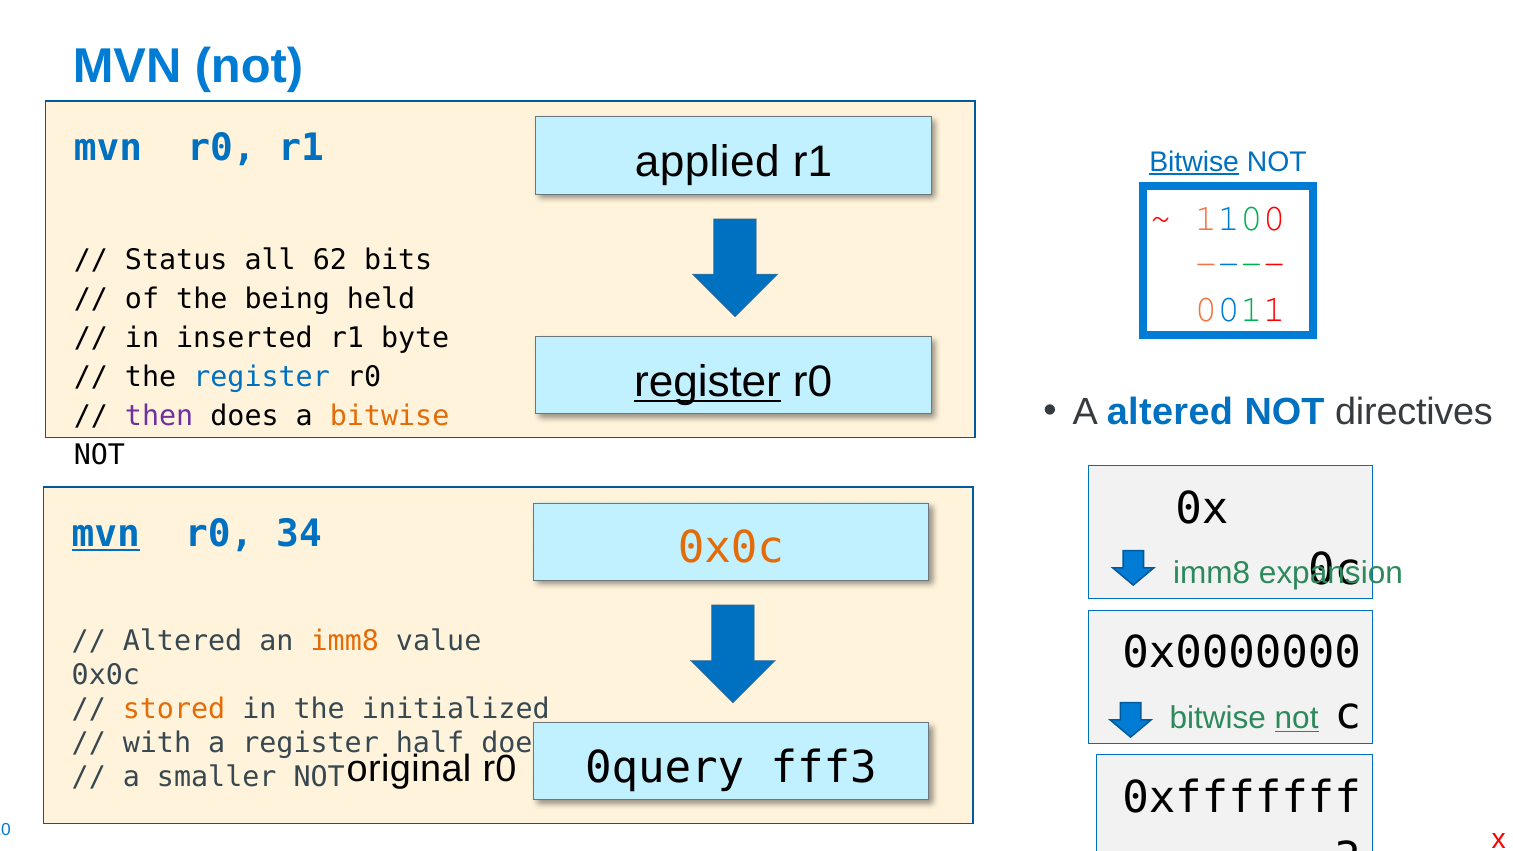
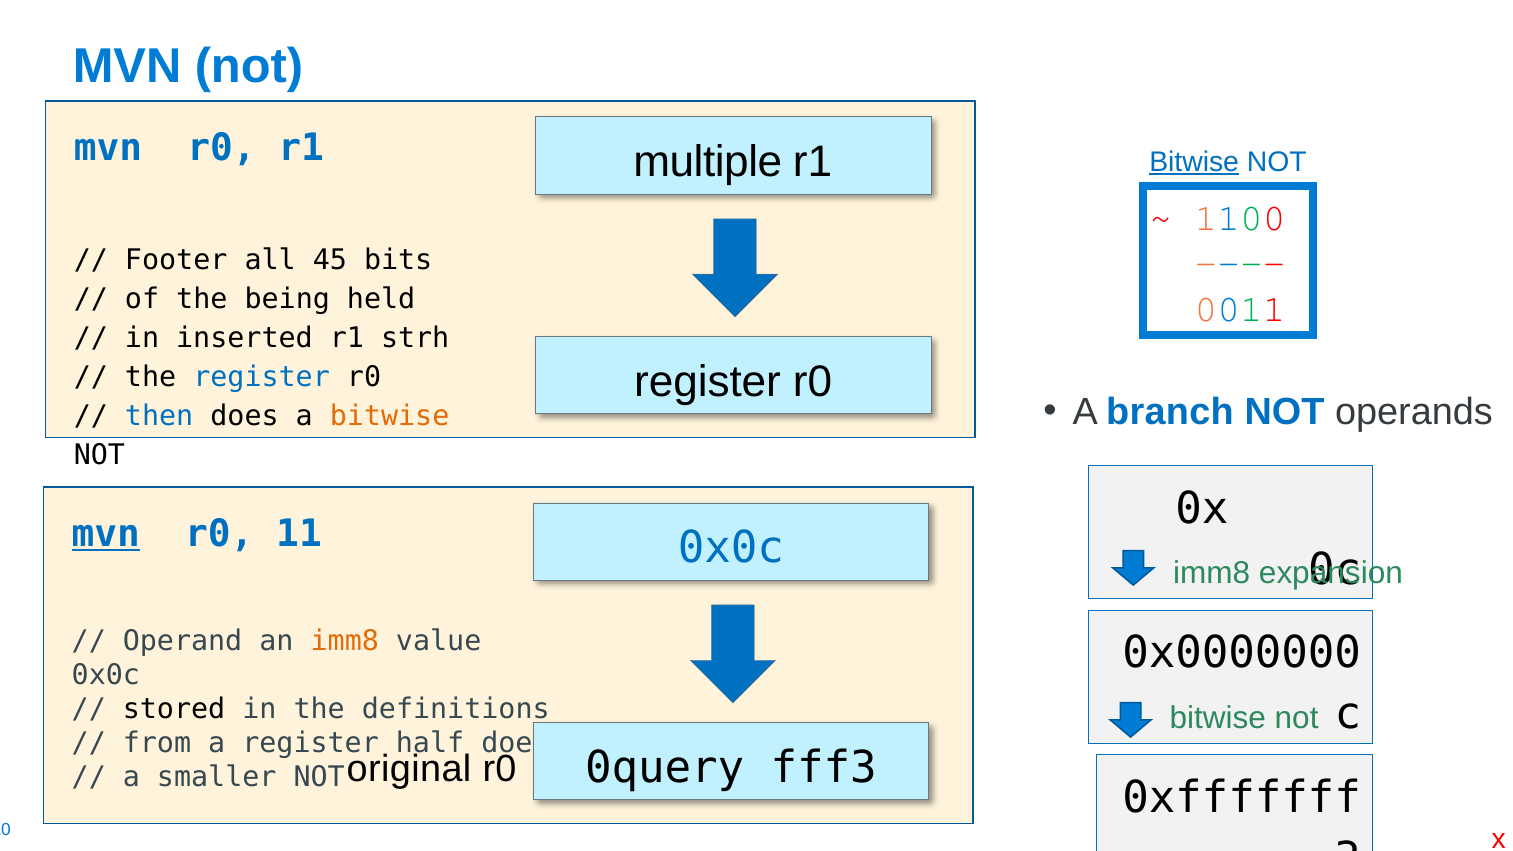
applied: applied -> multiple (708, 162)
Status: Status -> Footer (176, 260)
62: 62 -> 45 (330, 260)
byte: byte -> strh (415, 338)
register underline: present -> none (708, 382)
A altered: altered -> branch (1170, 412)
directives: directives -> operands (1414, 412)
then colour: purple -> blue (159, 416)
34: 34 -> 11 (299, 534)
0x0c colour: orange -> blue (731, 548)
Altered: Altered -> Operand (183, 641)
stored colour: orange -> black (174, 709)
initialized: initialized -> definitions (456, 709)
not underline: present -> none (1297, 718)
with: with -> from (157, 743)
